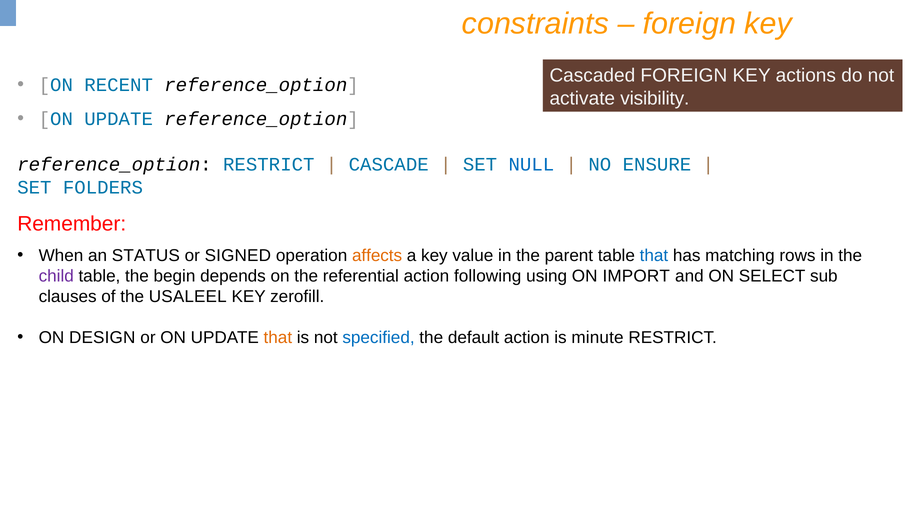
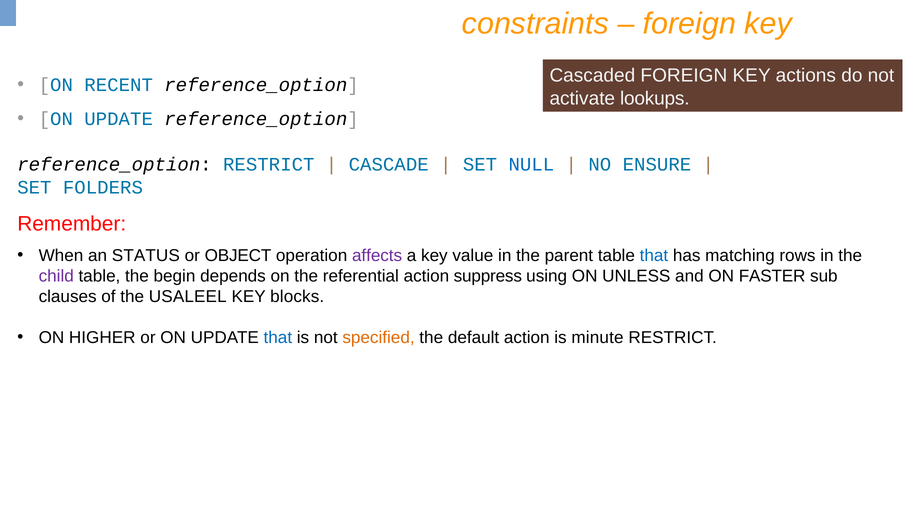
visibility: visibility -> lookups (655, 98)
SIGNED: SIGNED -> OBJECT (238, 256)
affects colour: orange -> purple (377, 256)
following: following -> suppress (488, 276)
IMPORT: IMPORT -> UNLESS (636, 276)
SELECT: SELECT -> FASTER (772, 276)
zerofill: zerofill -> blocks (297, 297)
DESIGN: DESIGN -> HIGHER (102, 338)
that colour: orange -> blue (278, 338)
specified colour: blue -> orange (379, 338)
